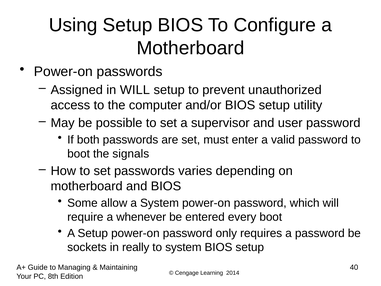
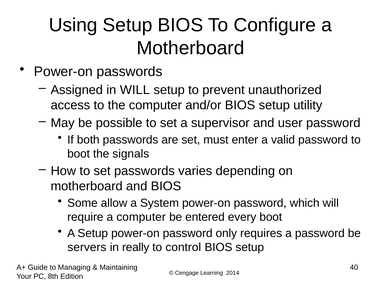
a whenever: whenever -> computer (141, 217)
sockets: sockets -> servers (87, 247)
to system: system -> control (183, 247)
